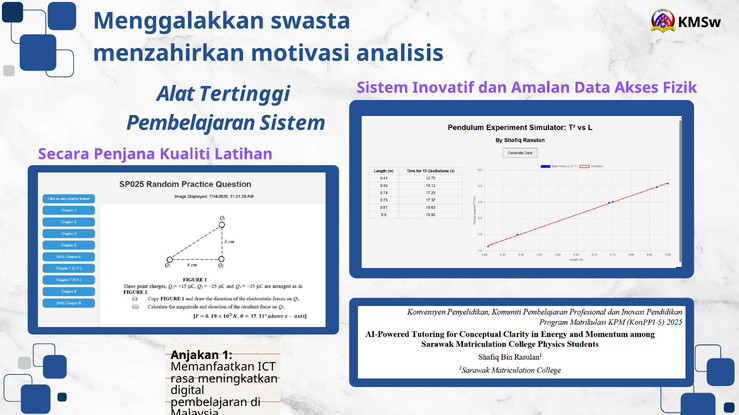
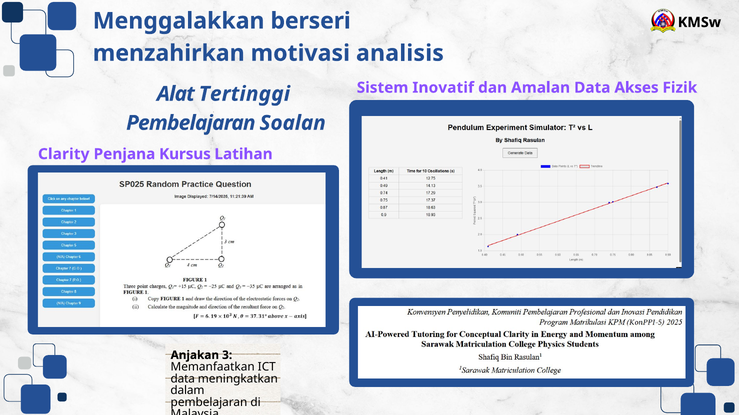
swasta: swasta -> berseri (311, 21)
Pembelajaran Sistem: Sistem -> Soalan (293, 123)
Secara: Secara -> Clarity (64, 154)
Kualiti: Kualiti -> Kursus (185, 154)
1: 1 -> 3 (227, 356)
rasa: rasa -> data (183, 379)
digital: digital -> dalam (187, 391)
